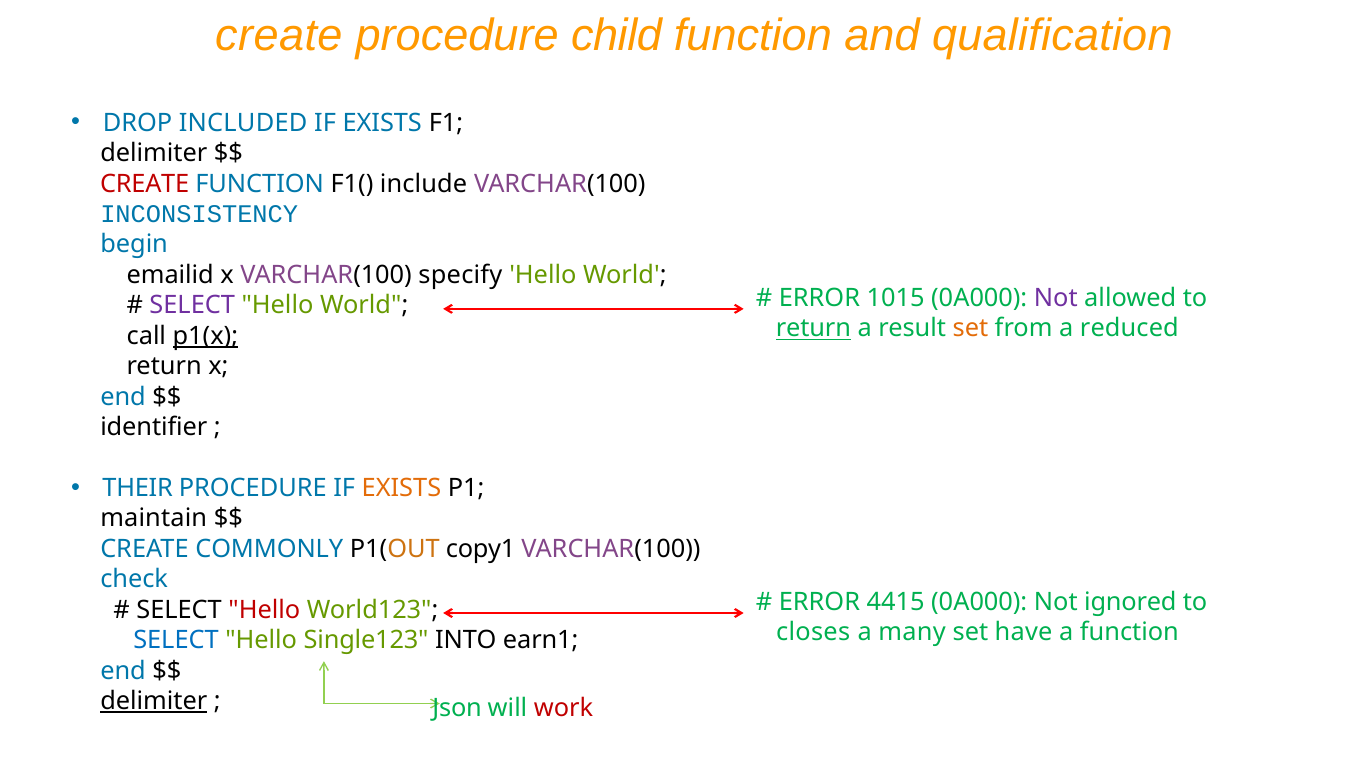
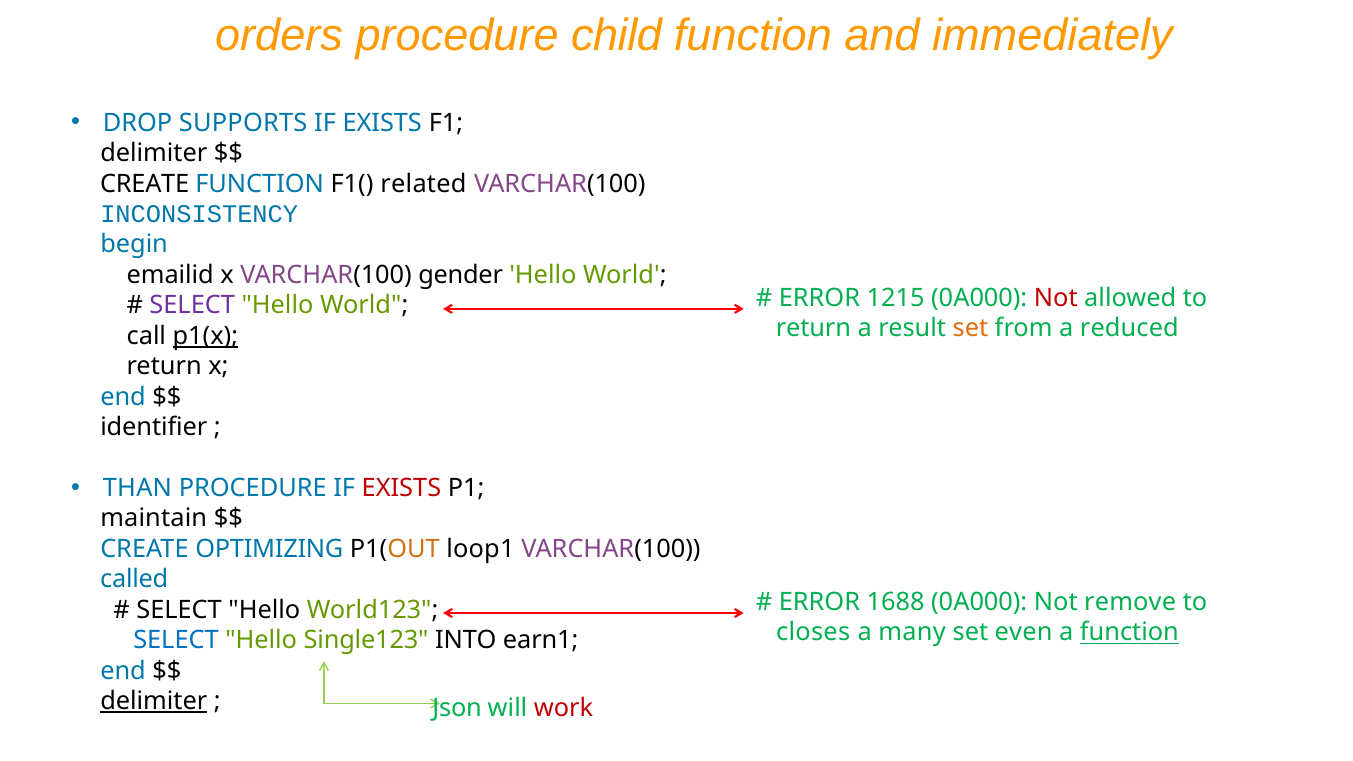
create: create -> orders (279, 35)
qualification: qualification -> immediately (1052, 35)
INCLUDED: INCLUDED -> SUPPORTS (243, 123)
CREATE colour: red -> black (145, 184)
include: include -> related (423, 184)
specify: specify -> gender (461, 275)
1015: 1015 -> 1215 (896, 298)
Not colour: purple -> red (1056, 298)
return underline: present -> none (813, 328)
THEIR: THEIR -> THAN (137, 488)
EXISTS colour: orange -> red (401, 488)
COMMONLY: COMMONLY -> OPTIMIZING (269, 549)
copy1: copy1 -> loop1 (480, 549)
check: check -> called (134, 579)
4415: 4415 -> 1688 (896, 602)
ignored: ignored -> remove (1130, 602)
Hello colour: red -> black (264, 610)
have: have -> even (1024, 633)
function underline: none -> present (1129, 633)
